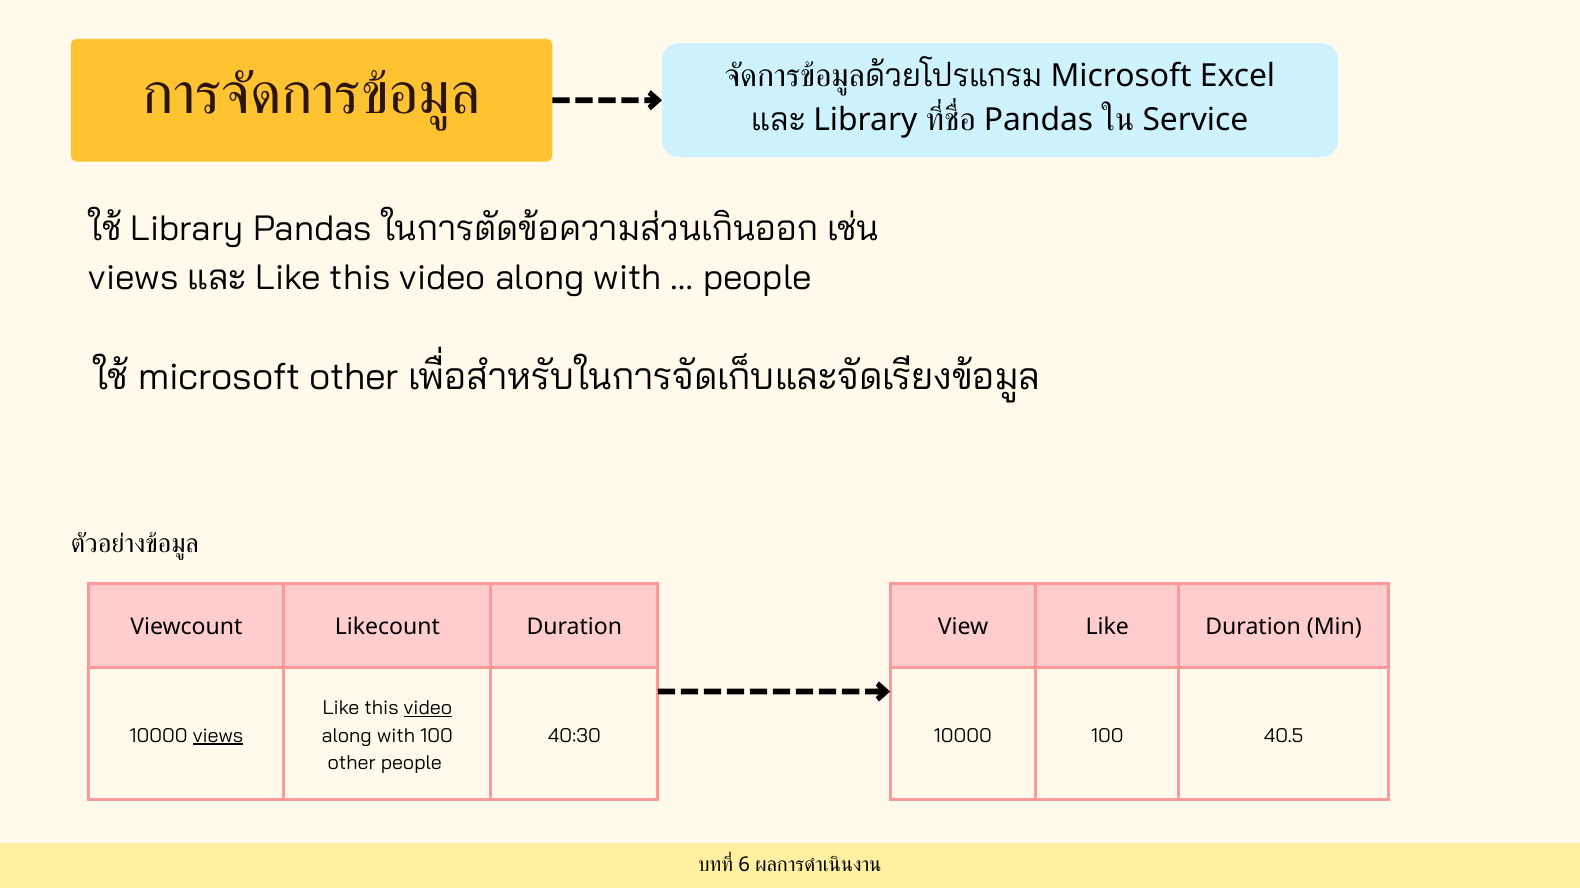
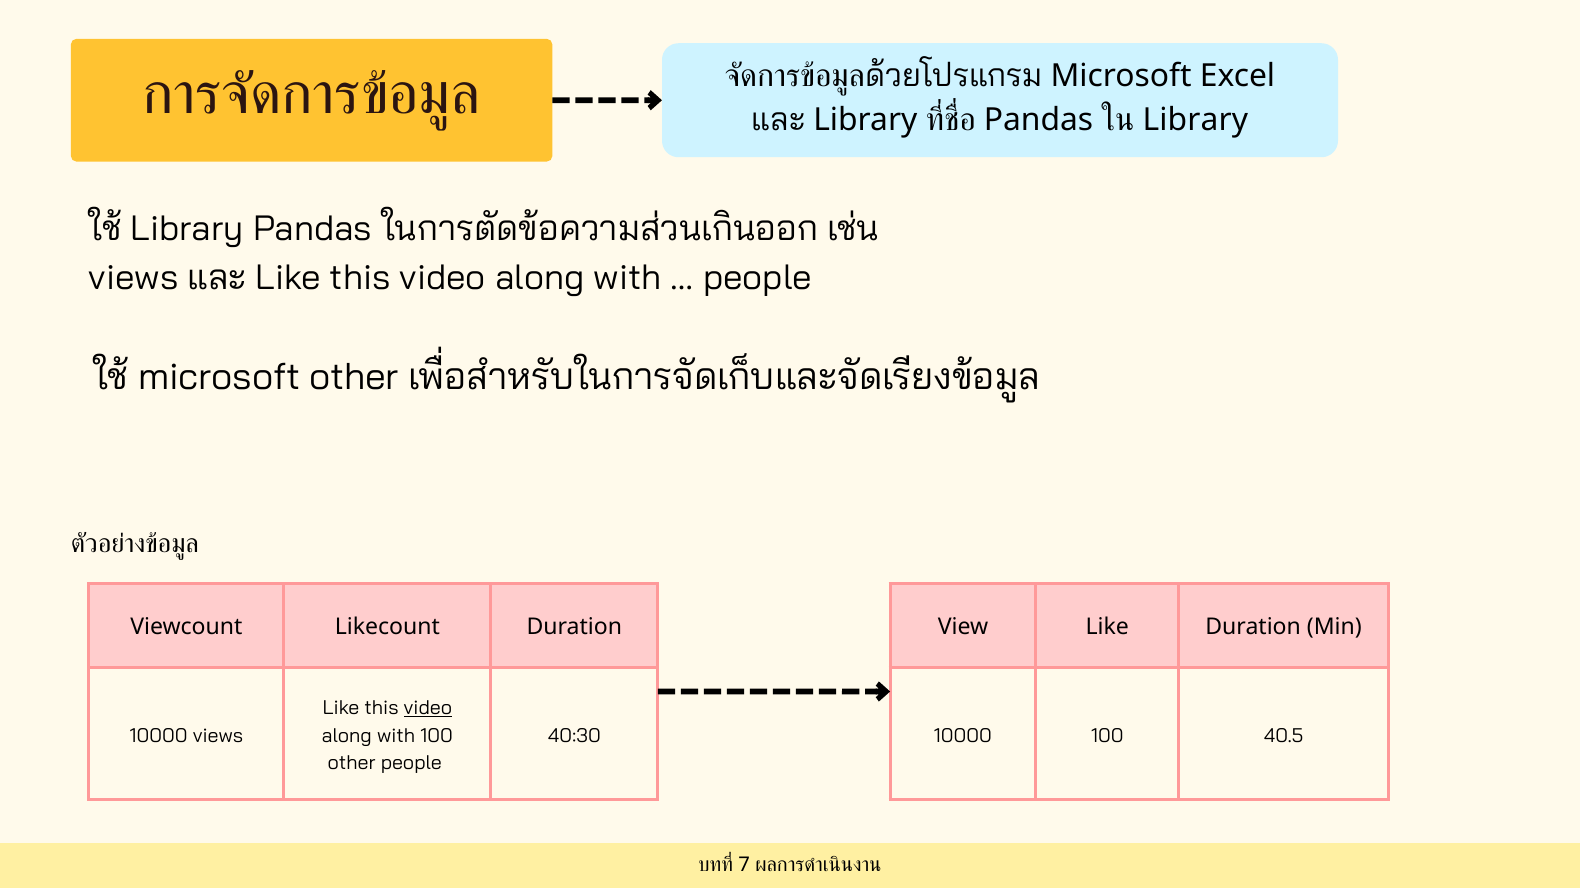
Service: Service -> Library (1195, 120)
views underline: present -> none (218, 736)
6: 6 -> 7 (744, 866)
